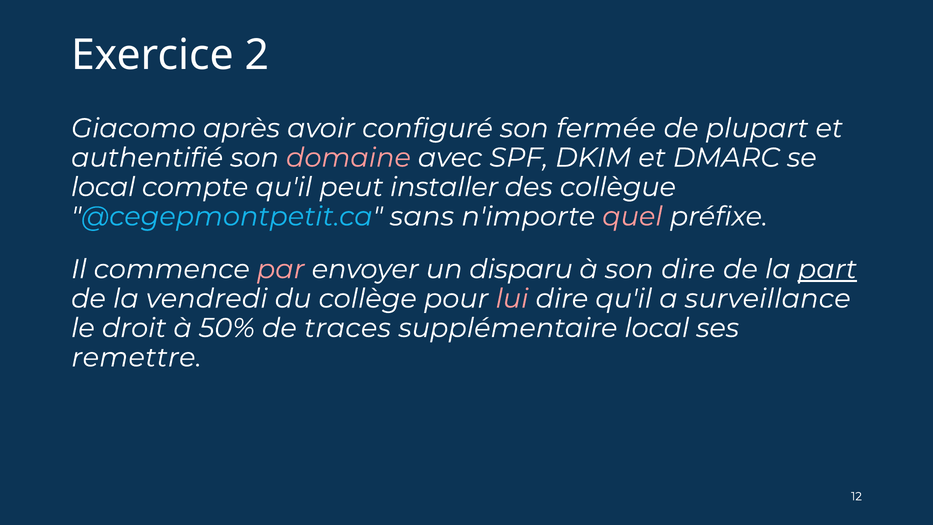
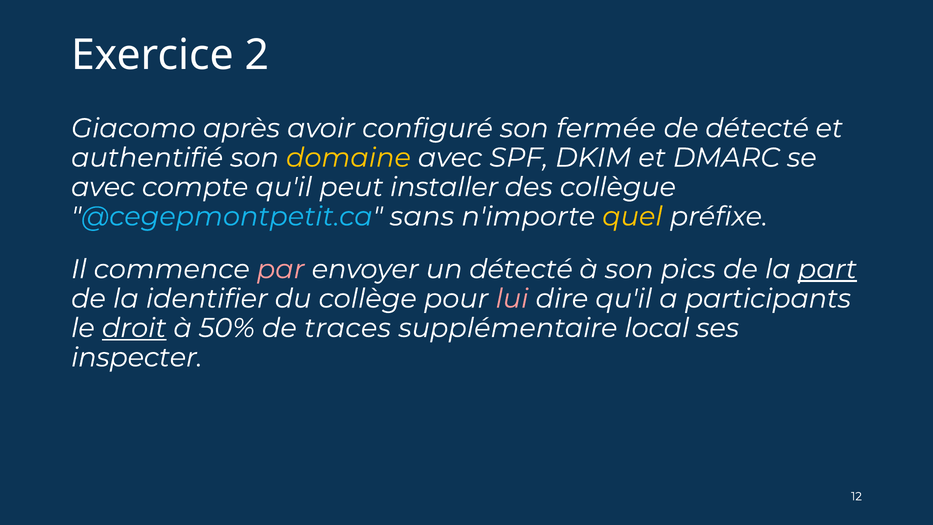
de plupart: plupart -> détecté (757, 128)
domaine colour: pink -> yellow (348, 158)
local: local -> avec (103, 187)
quel colour: pink -> yellow (632, 216)
un disparu: disparu -> détecté (521, 269)
son dire: dire -> pics (688, 269)
vendredi: vendredi -> identifier (207, 299)
surveillance: surveillance -> participants (768, 299)
droit underline: none -> present (134, 328)
remettre: remettre -> inspecter (137, 357)
